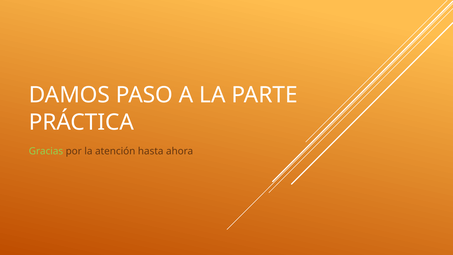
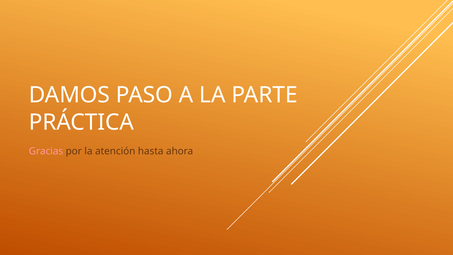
Gracias colour: light green -> pink (46, 151)
